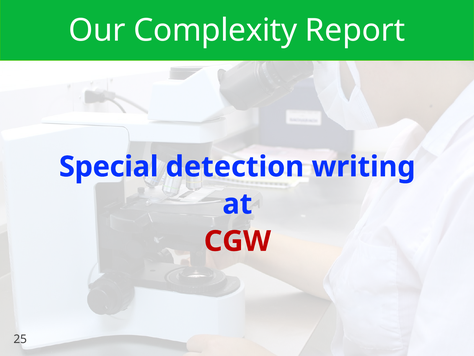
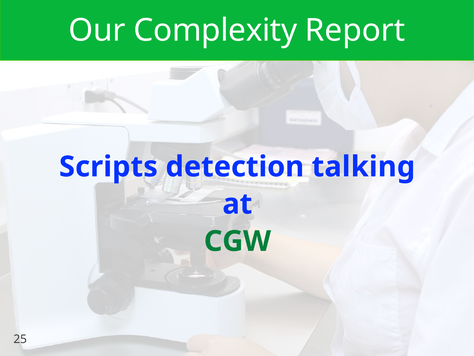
Special: Special -> Scripts (108, 167)
writing: writing -> talking (363, 167)
CGW colour: red -> green (237, 241)
